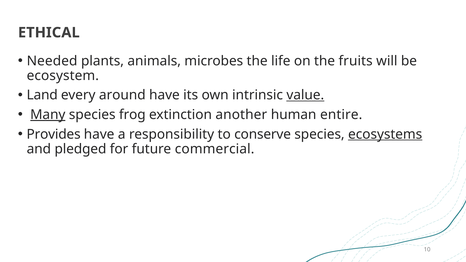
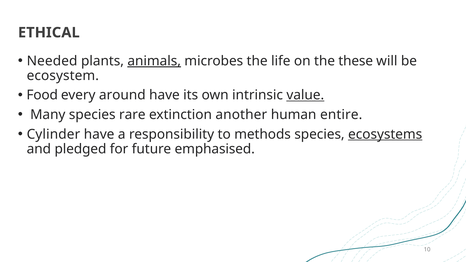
animals underline: none -> present (154, 61)
fruits: fruits -> these (356, 61)
Land: Land -> Food (42, 95)
Many underline: present -> none (48, 115)
frog: frog -> rare (132, 115)
Provides: Provides -> Cylinder (53, 134)
conserve: conserve -> methods (263, 134)
commercial: commercial -> emphasised (215, 149)
